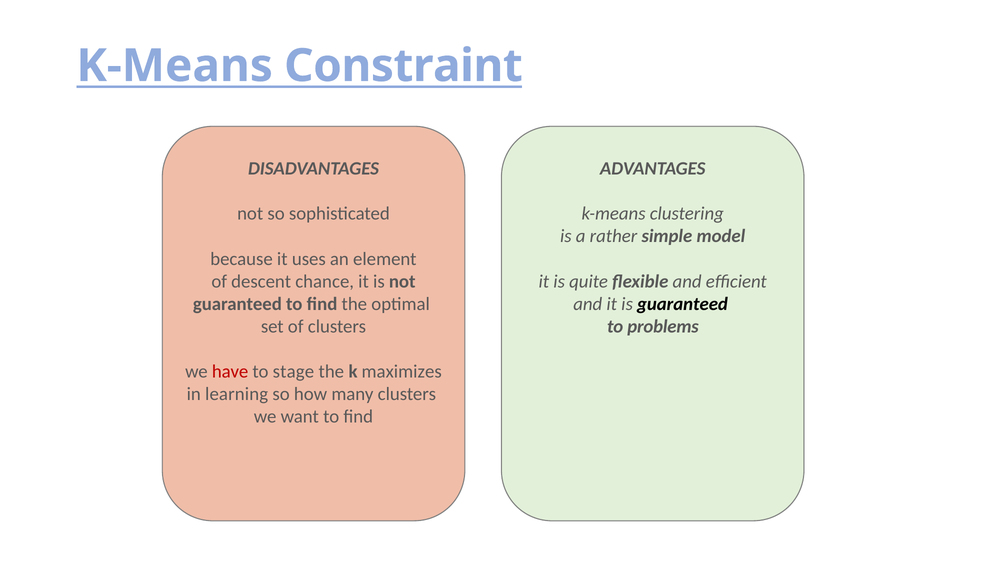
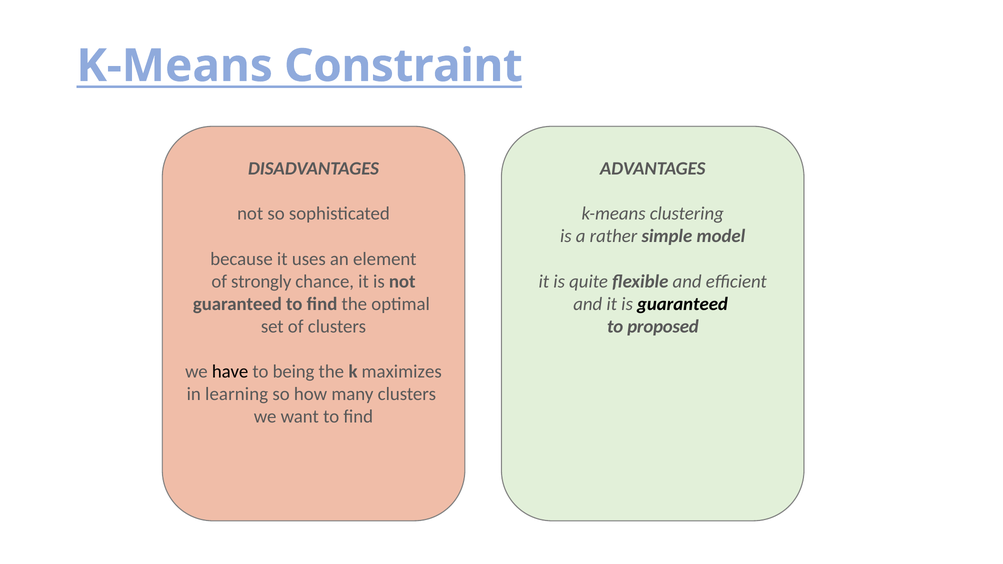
descent: descent -> strongly (261, 281)
problems: problems -> proposed (663, 327)
have colour: red -> black (230, 372)
stage: stage -> being (294, 372)
